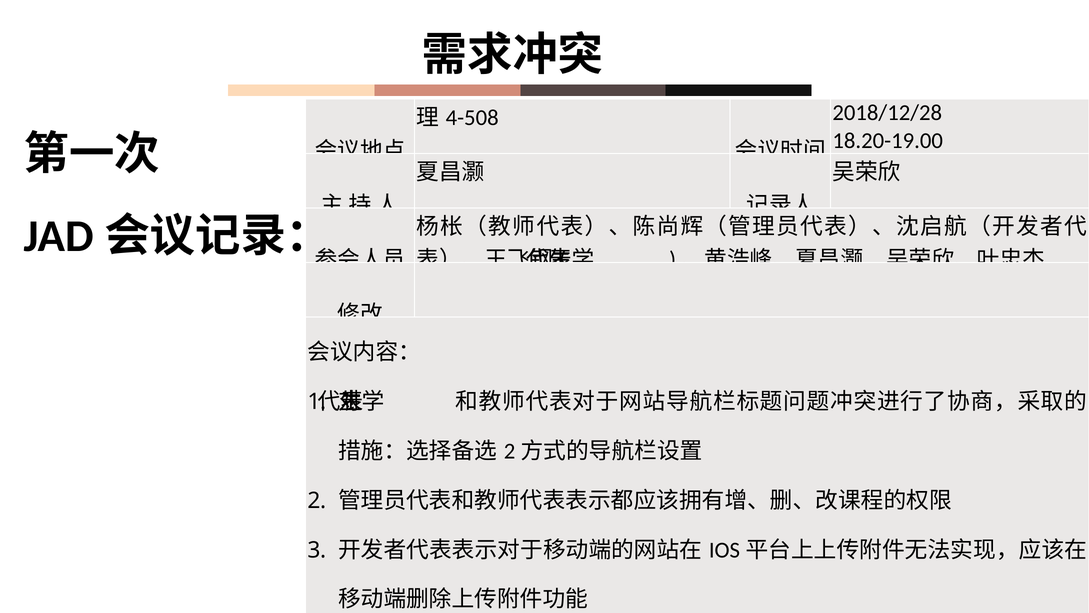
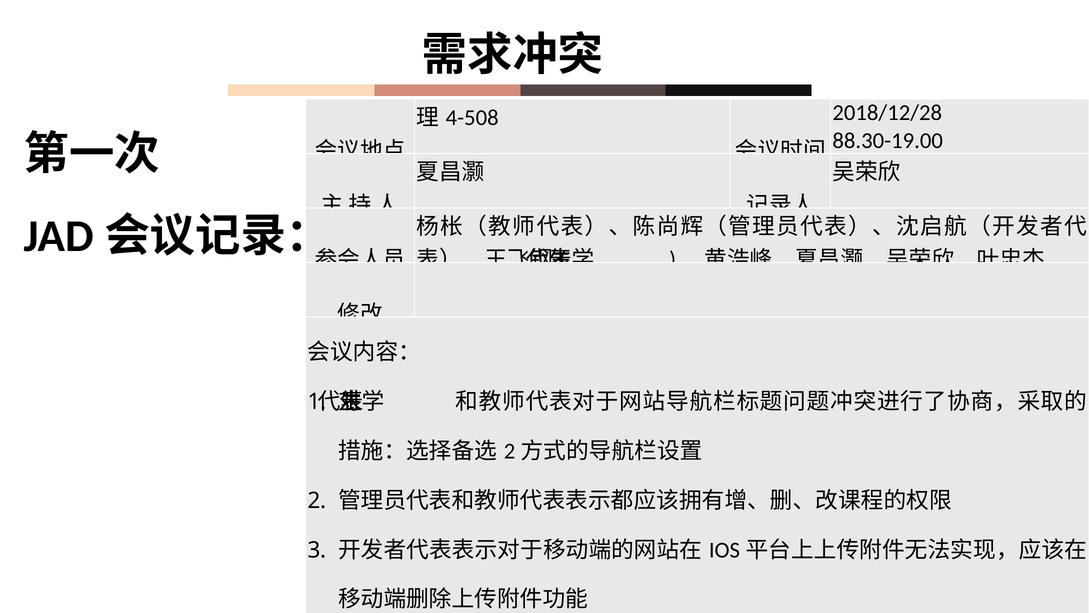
18.20-19.00: 18.20-19.00 -> 88.30-19.00 (888, 141)
